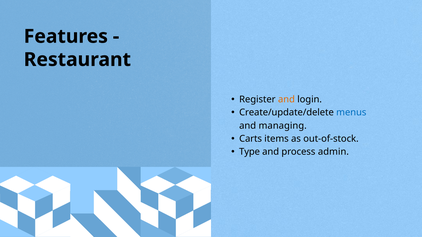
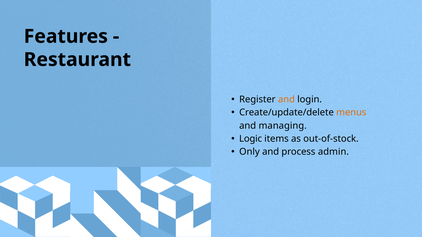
menus colour: blue -> orange (351, 113)
Carts: Carts -> Logic (251, 139)
Type: Type -> Only (249, 152)
